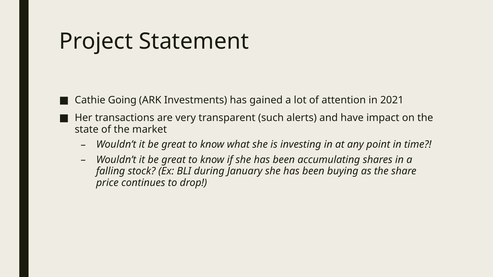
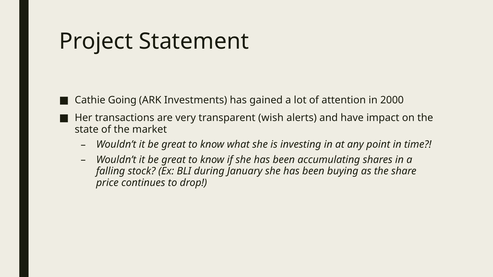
2021: 2021 -> 2000 (392, 100)
such: such -> wish (271, 118)
